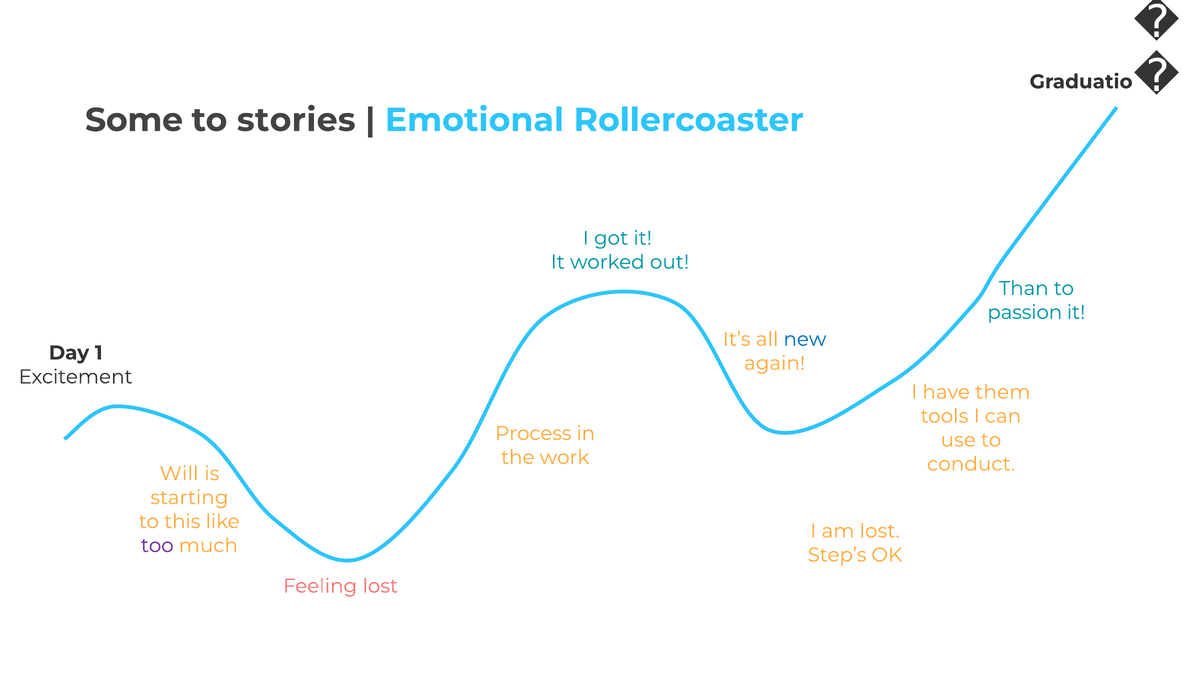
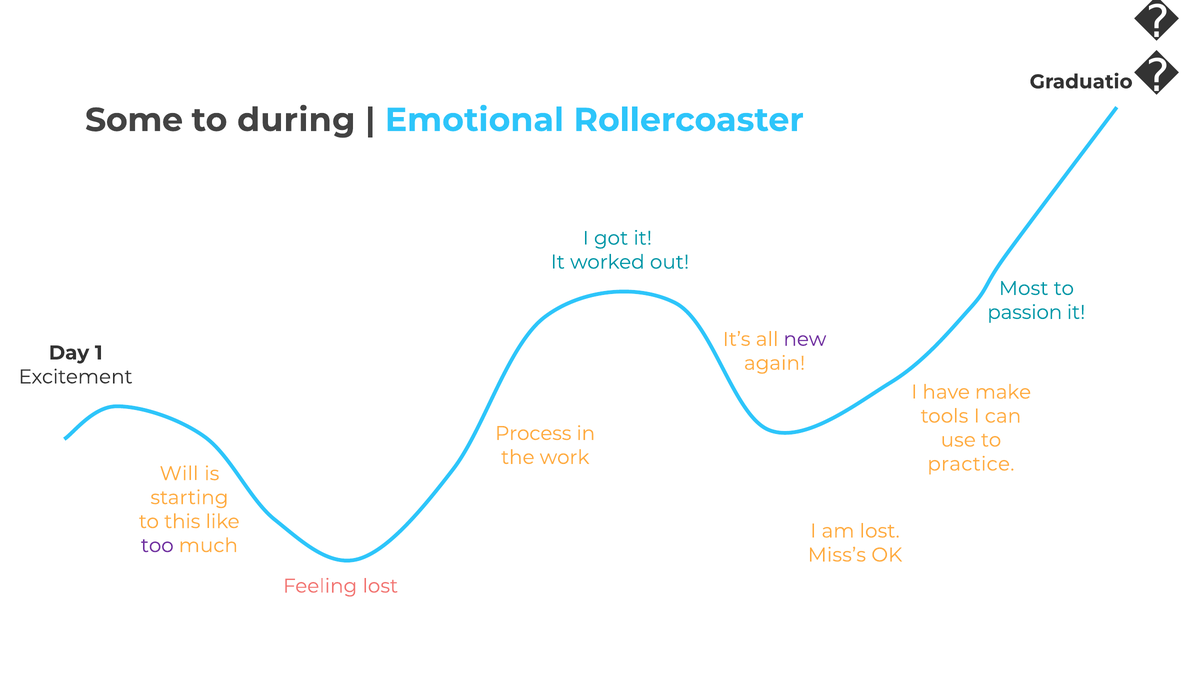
stories: stories -> during (296, 120)
Than: Than -> Most (1024, 288)
new colour: blue -> purple (805, 339)
them: them -> make (1003, 392)
conduct: conduct -> practice (971, 464)
Step’s: Step’s -> Miss’s (837, 555)
